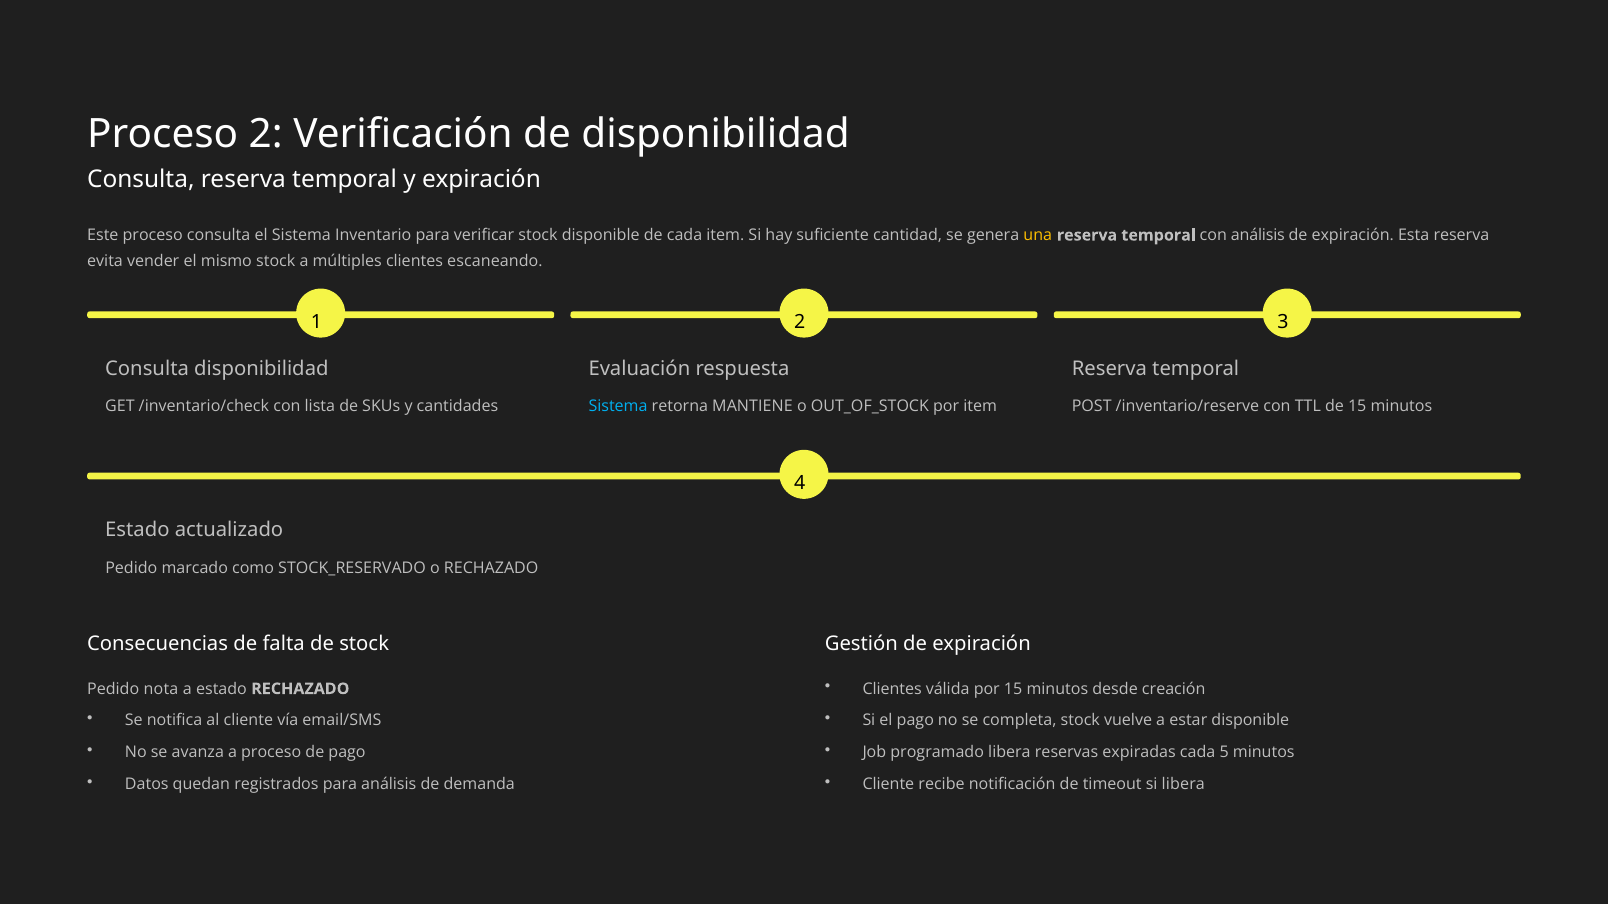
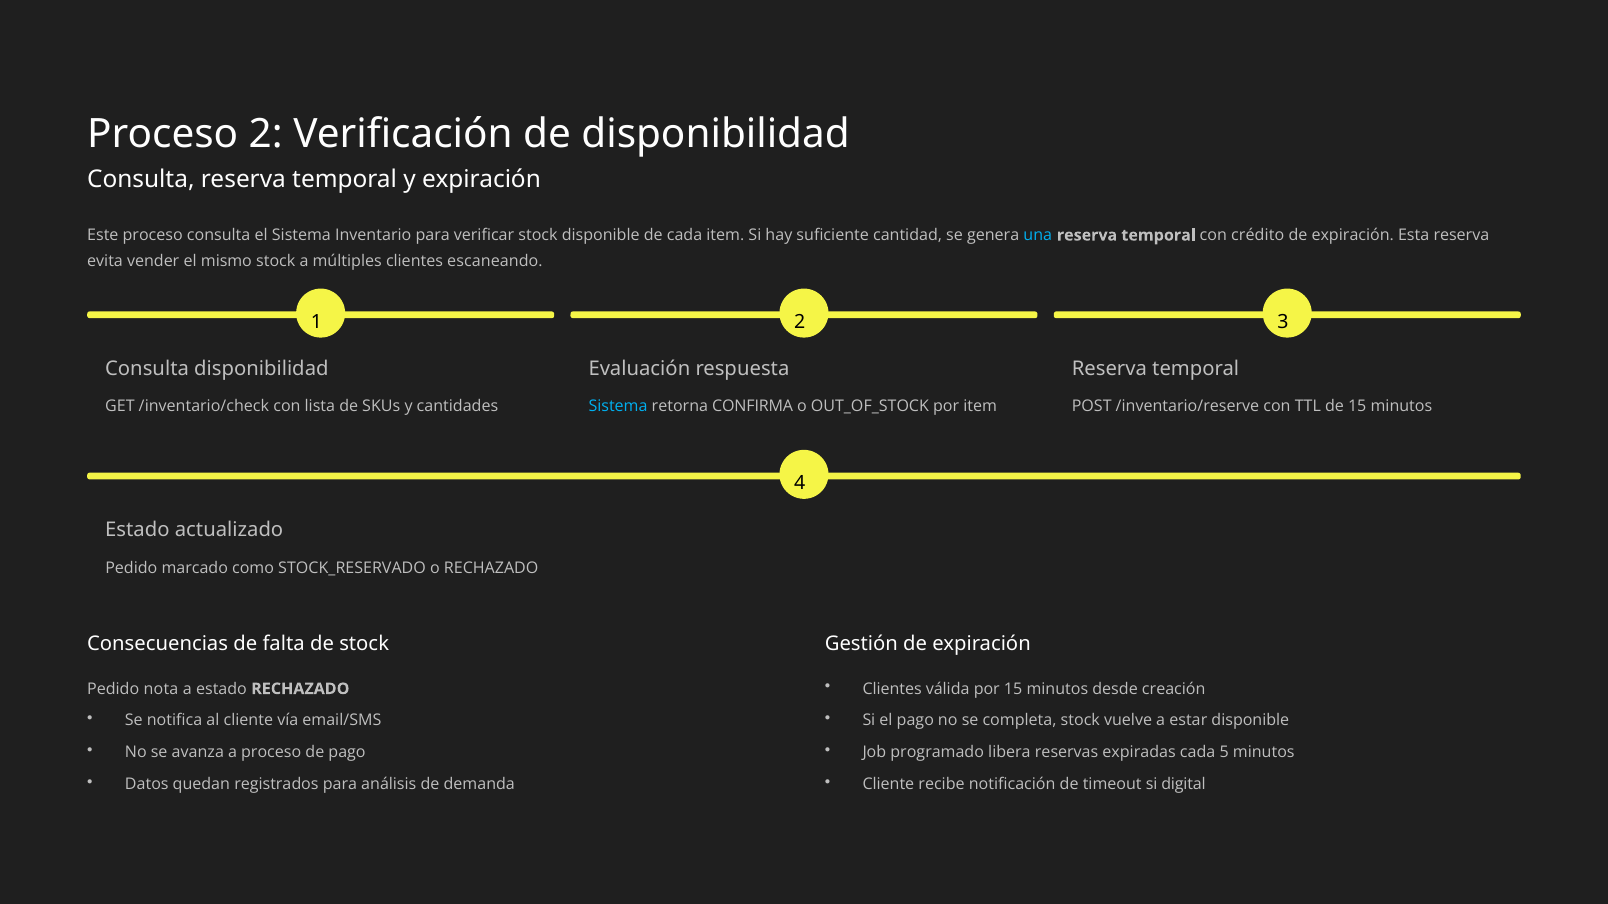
una colour: yellow -> light blue (1038, 235)
con análisis: análisis -> crédito (1258, 235)
MANTIENE: MANTIENE -> CONFIRMA (753, 407)
si libera: libera -> digital (1183, 785)
